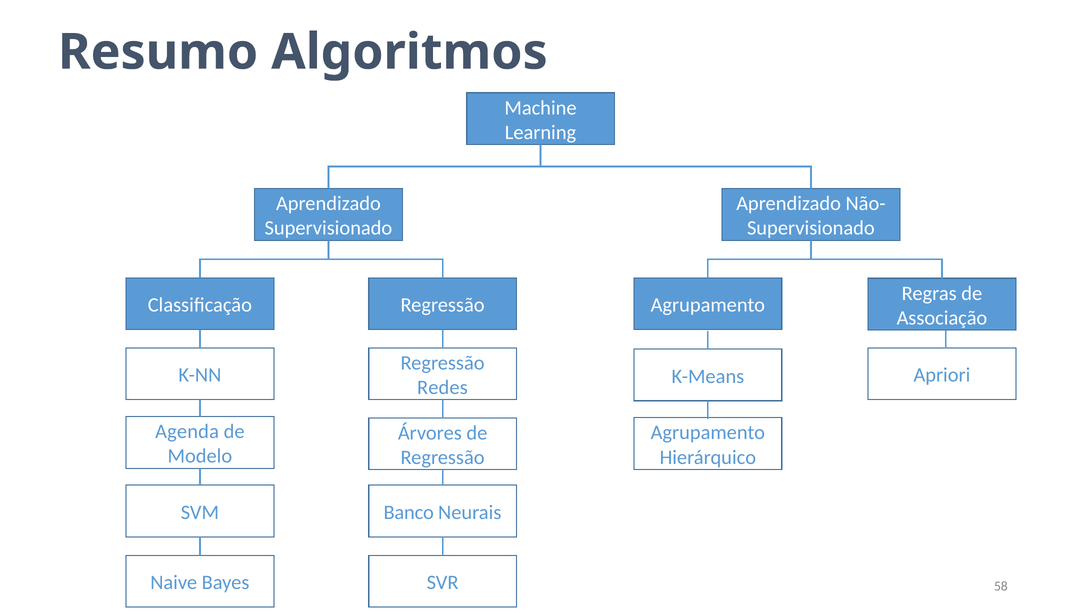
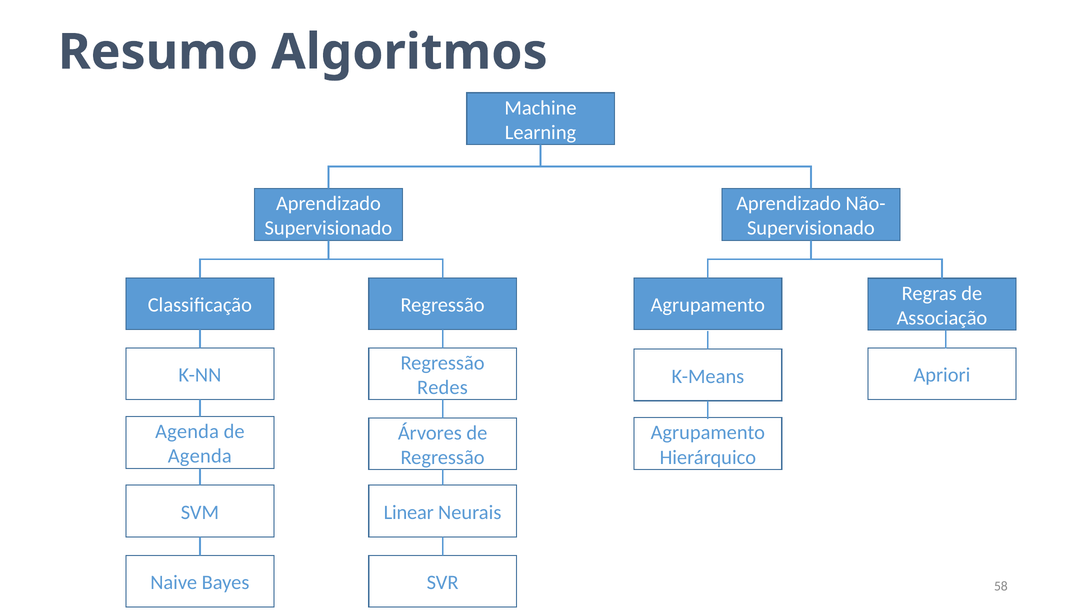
Modelo: Modelo -> Agenda (200, 456)
Banco: Banco -> Linear (409, 512)
